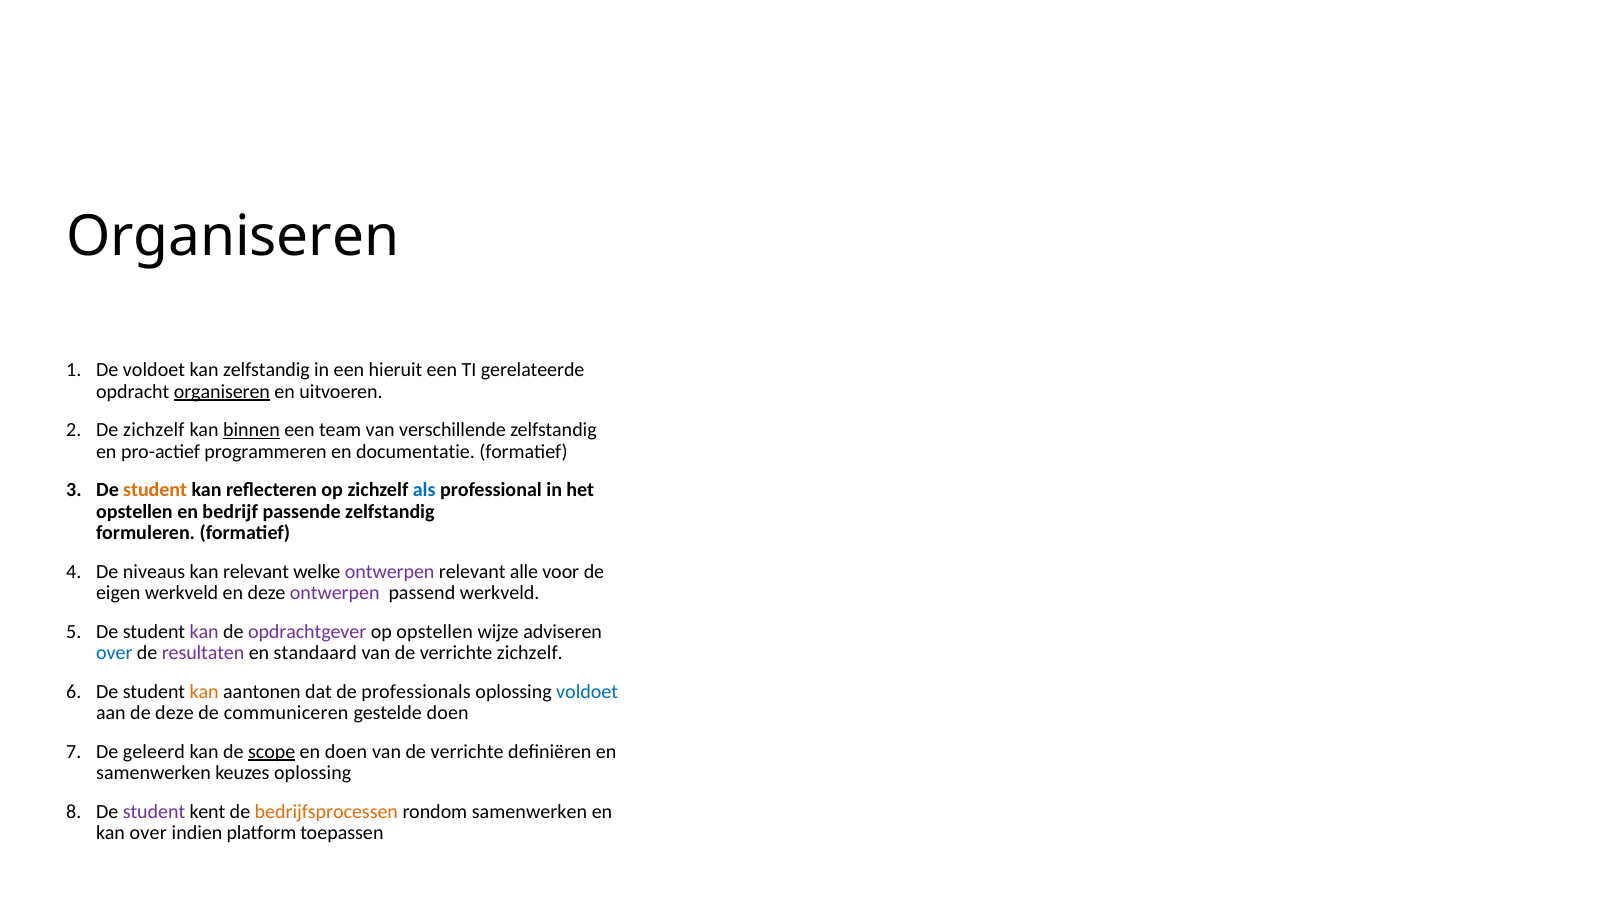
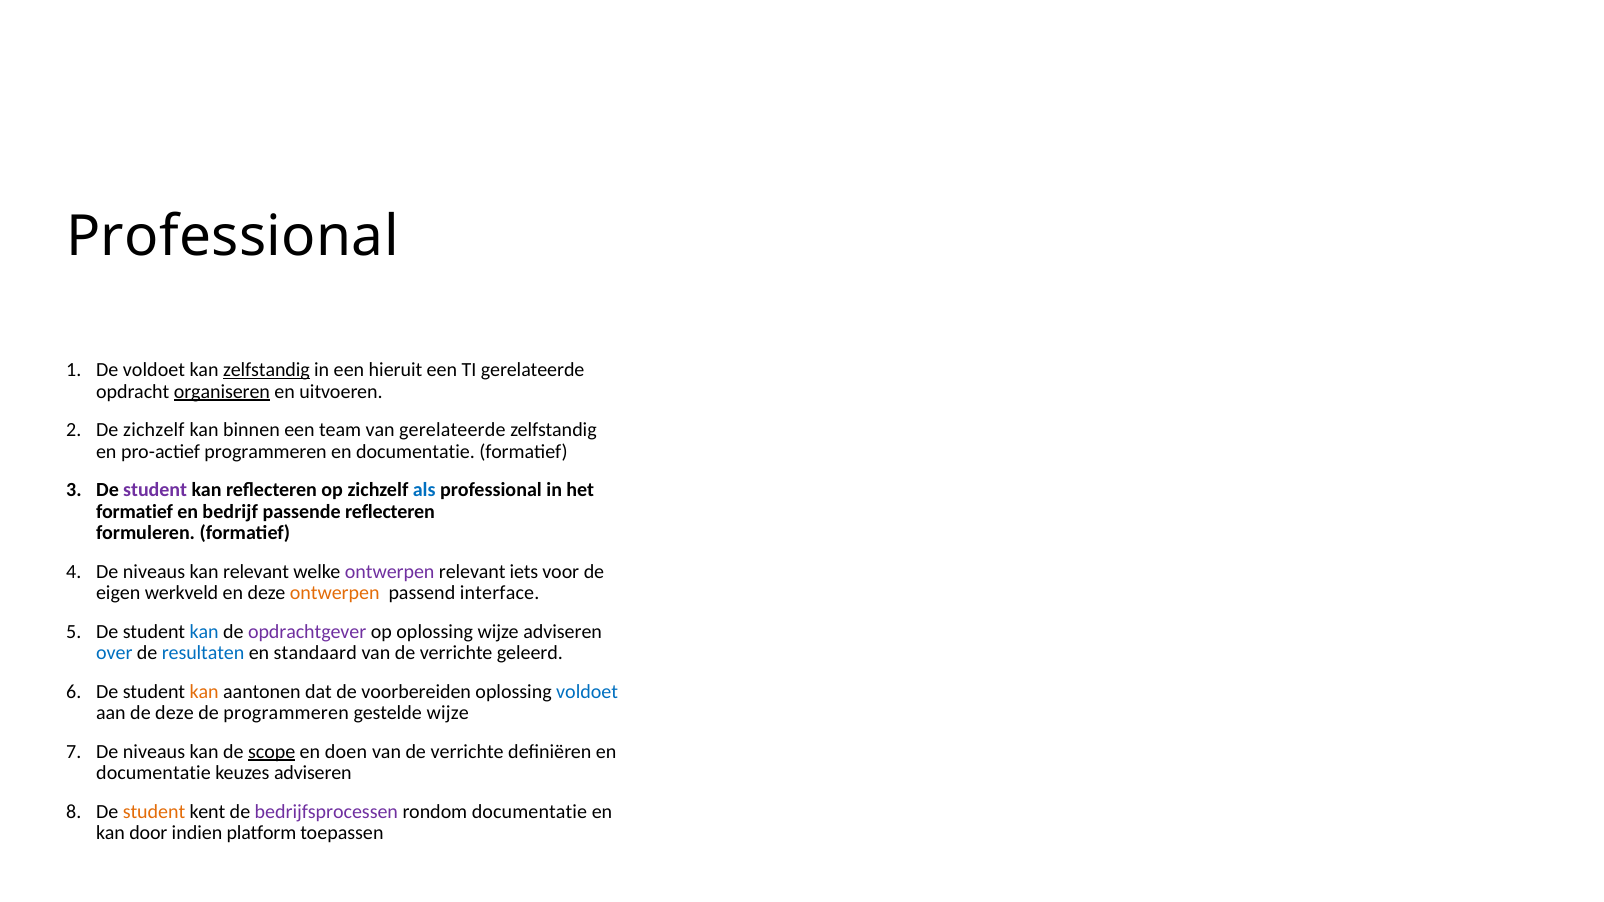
Organiseren: Organiseren -> Professional (232, 237)
zelfstandig underline: none -> present (266, 370)
binnen underline: present -> none (251, 430)
van verschillende: verschillende -> gerelateerde (452, 430)
student colour: orange -> purple (155, 490)
opstellen: opstellen -> formatief (135, 512)
passende zelfstandig: zelfstandig -> reflecteren (390, 512)
alle: alle -> iets (524, 572)
ontwerpen colour: purple -> orange (335, 593)
passend werkveld: werkveld -> interface (500, 593)
kan colour: purple -> blue (204, 632)
op opstellen: opstellen -> oplossing (435, 632)
resultaten colour: purple -> blue (203, 653)
verrichte zichzelf: zichzelf -> geleerd (530, 653)
professionals: professionals -> voorbereiden (416, 692)
de communiceren: communiceren -> programmeren (286, 713)
gestelde doen: doen -> wijze (448, 713)
geleerd: geleerd -> niveaus (154, 752)
samenwerken: samenwerken -> documentatie (153, 773)
keuzes oplossing: oplossing -> adviseren (313, 773)
student colour: purple -> orange (154, 812)
bedrijfsprocessen colour: orange -> purple (326, 812)
rondom samenwerken: samenwerken -> documentatie (529, 812)
kan over: over -> door (148, 833)
